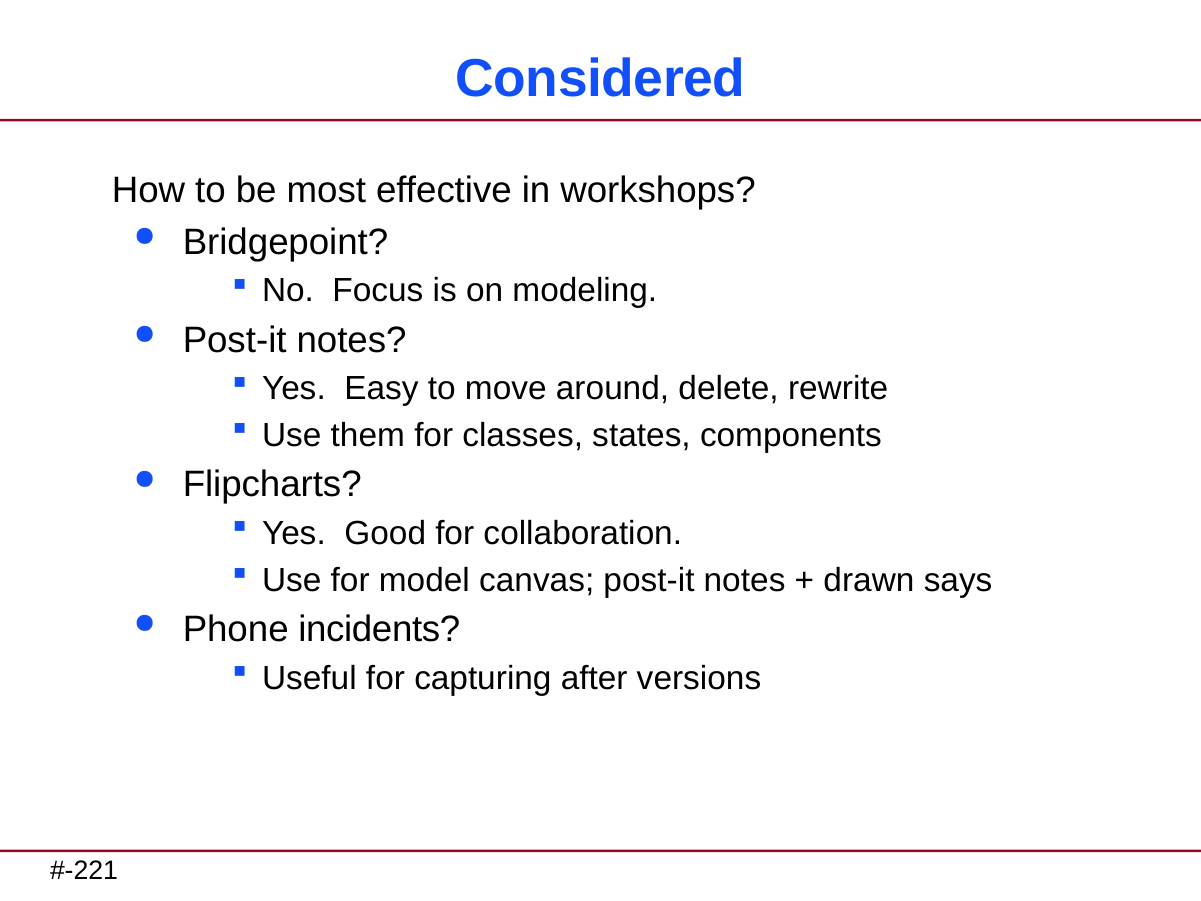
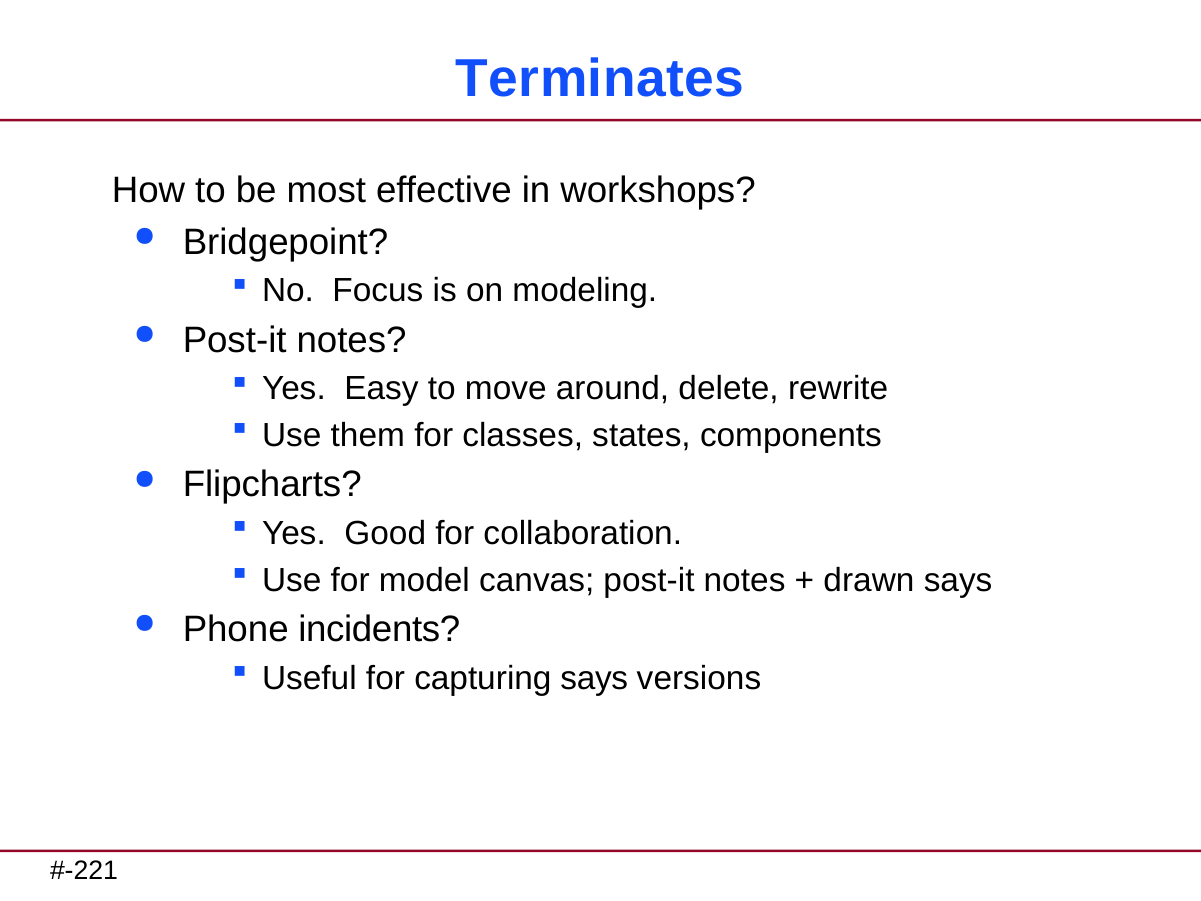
Considered: Considered -> Terminates (600, 79)
capturing after: after -> says (594, 678)
